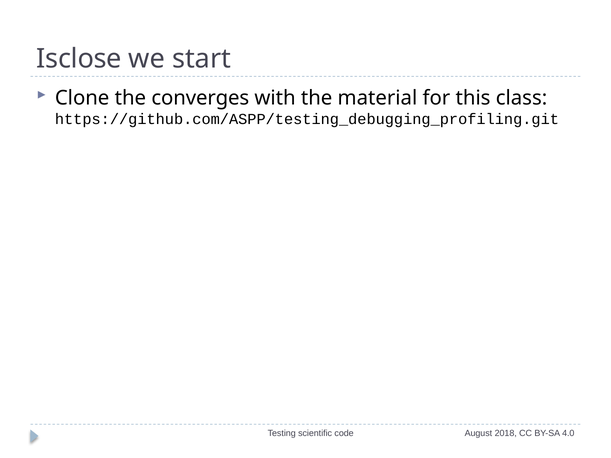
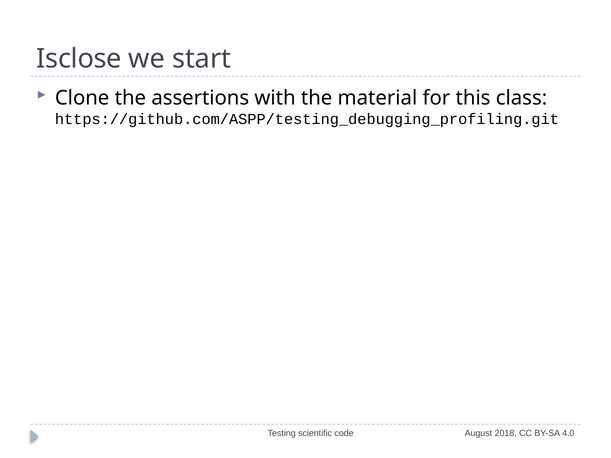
converges: converges -> assertions (200, 98)
